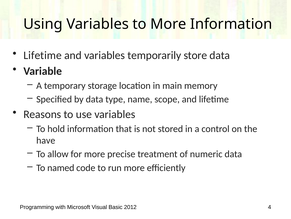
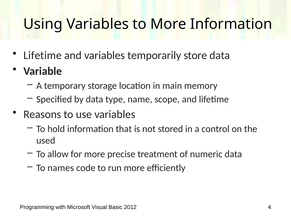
have: have -> used (46, 140)
named: named -> names (61, 167)
